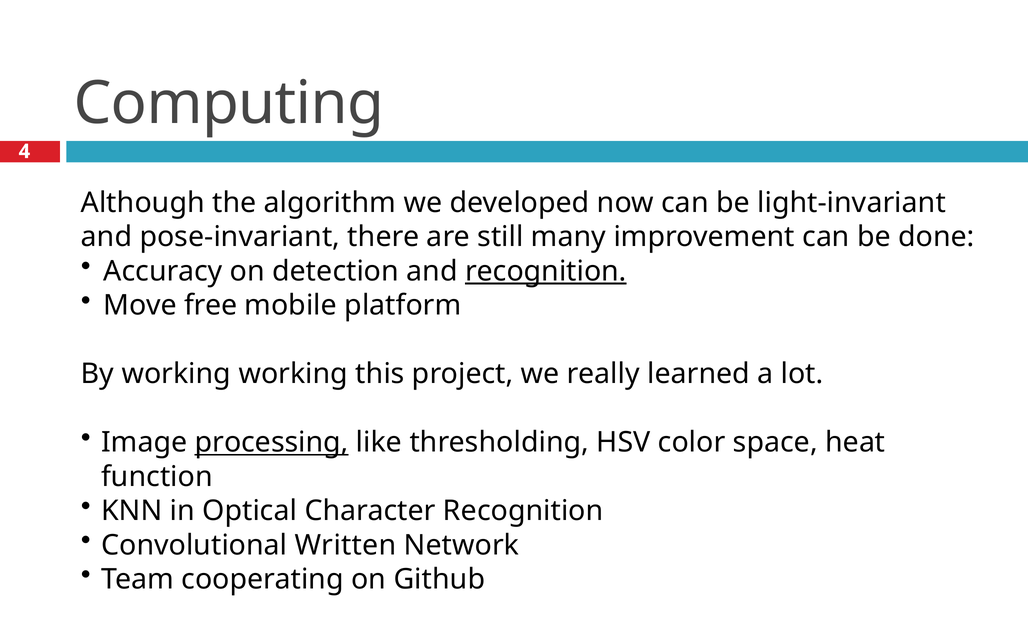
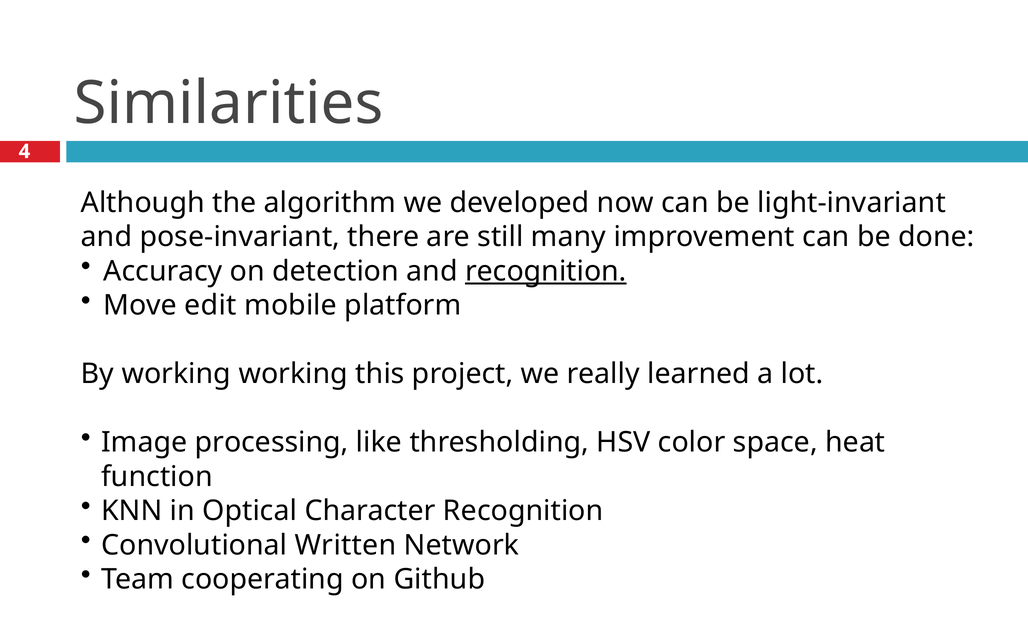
Computing: Computing -> Similarities (229, 104)
free: free -> edit (210, 306)
processing underline: present -> none (272, 443)
